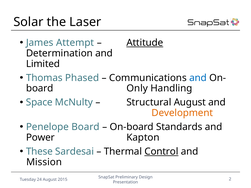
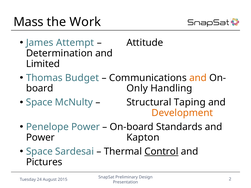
Solar: Solar -> Mass (29, 22)
Laser: Laser -> Work (85, 22)
Attitude underline: present -> none (145, 43)
Phased: Phased -> Budget (82, 78)
and colour: blue -> orange (198, 78)
Structural August: August -> Taping (190, 103)
Penelope Board: Board -> Power (86, 127)
These: These -> Space (39, 152)
Mission: Mission -> Pictures (44, 162)
